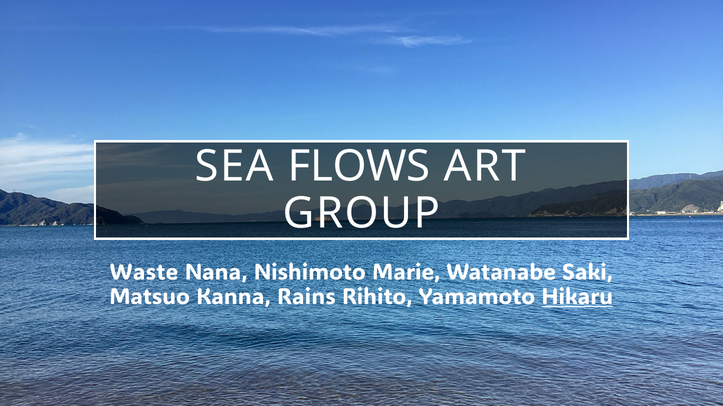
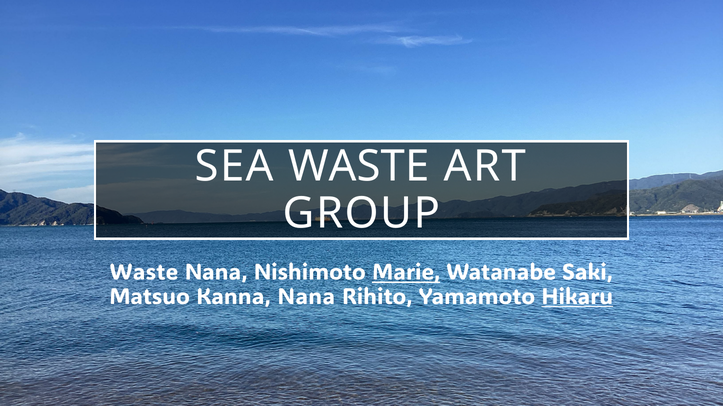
SEA FLOWS: FLOWS -> WASTE (359, 166)
Marie underline: none -> present (406, 273)
Kanna Rains: Rains -> Nana (306, 297)
